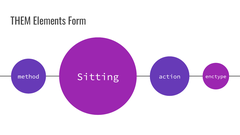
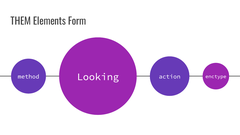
Sitting: Sitting -> Looking (98, 77)
